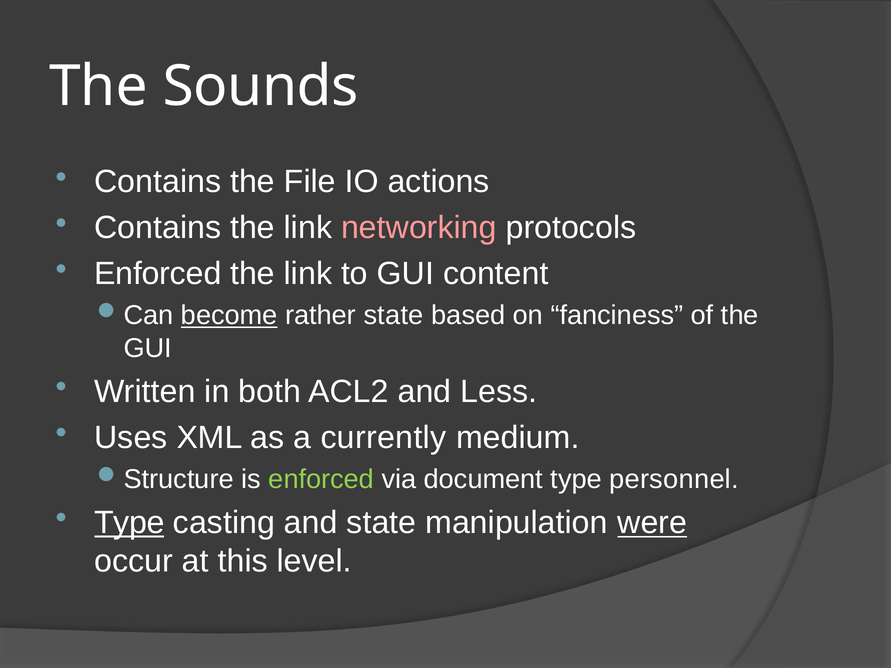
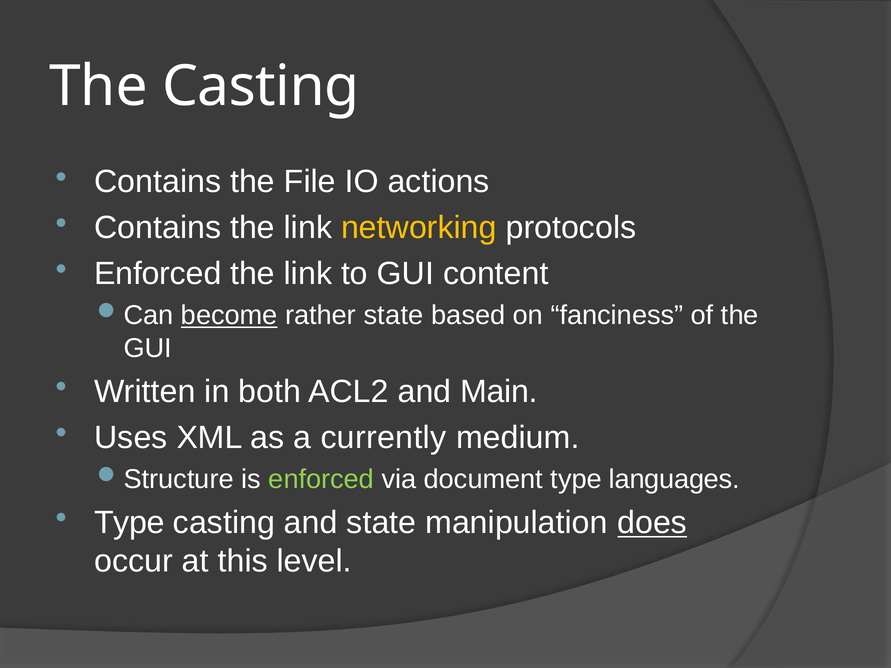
The Sounds: Sounds -> Casting (261, 86)
networking colour: pink -> yellow (419, 228)
Less: Less -> Main (499, 392)
personnel: personnel -> languages (674, 479)
Type underline: present -> none (129, 523)
were: were -> does (652, 523)
